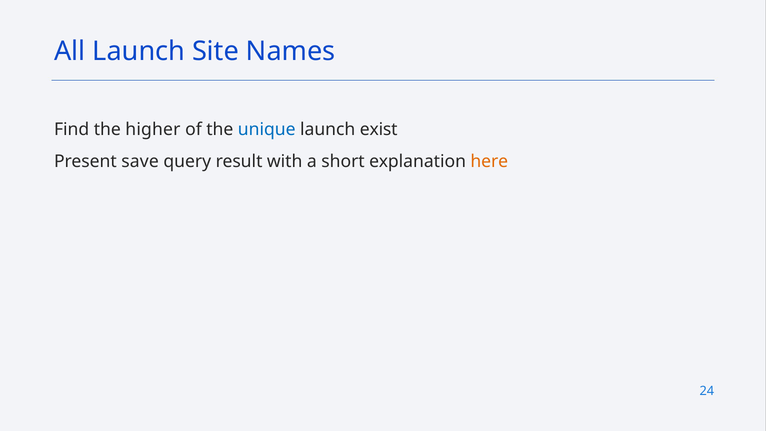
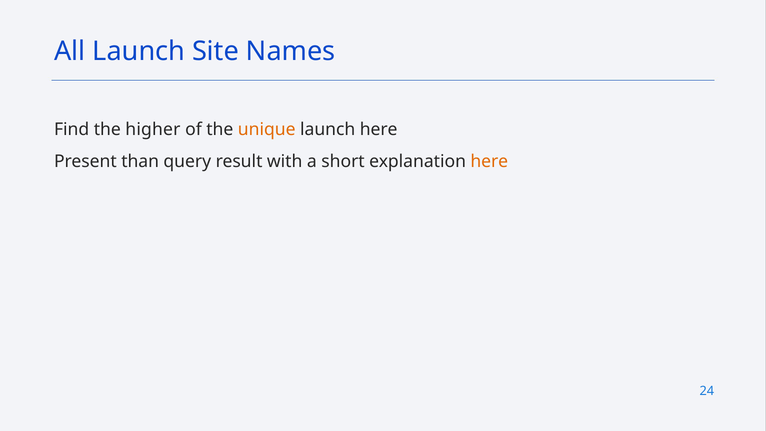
unique colour: blue -> orange (267, 129)
launch exist: exist -> here (379, 129)
save: save -> than (140, 161)
